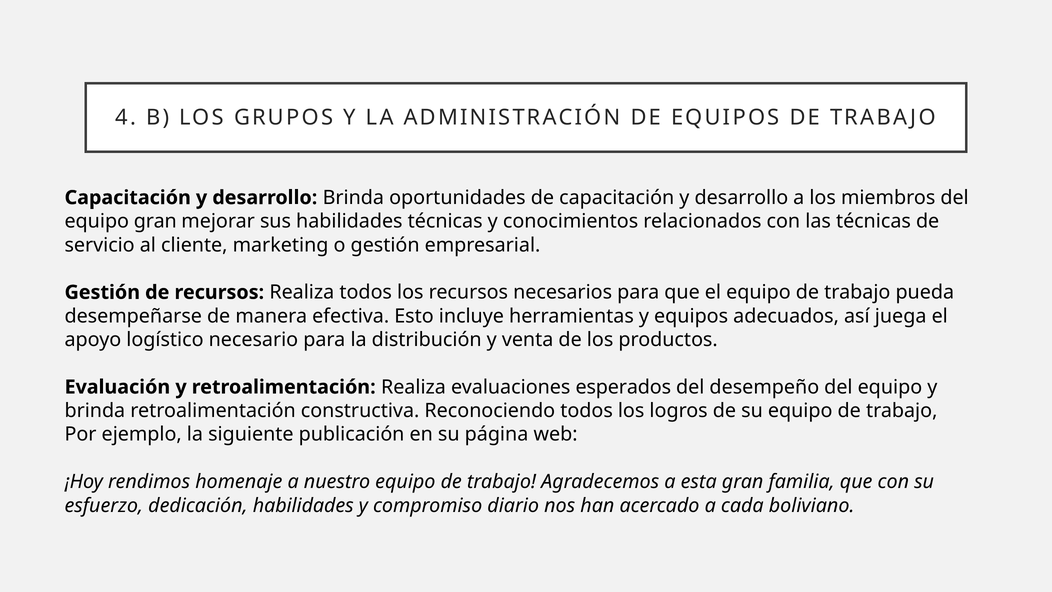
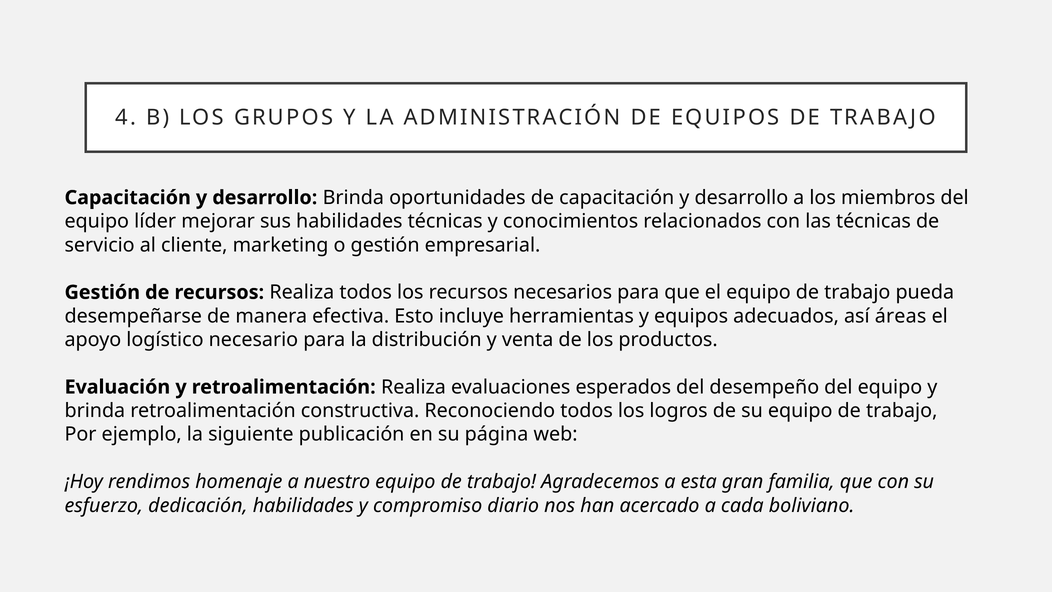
equipo gran: gran -> líder (155, 221)
juega: juega -> áreas (901, 316)
